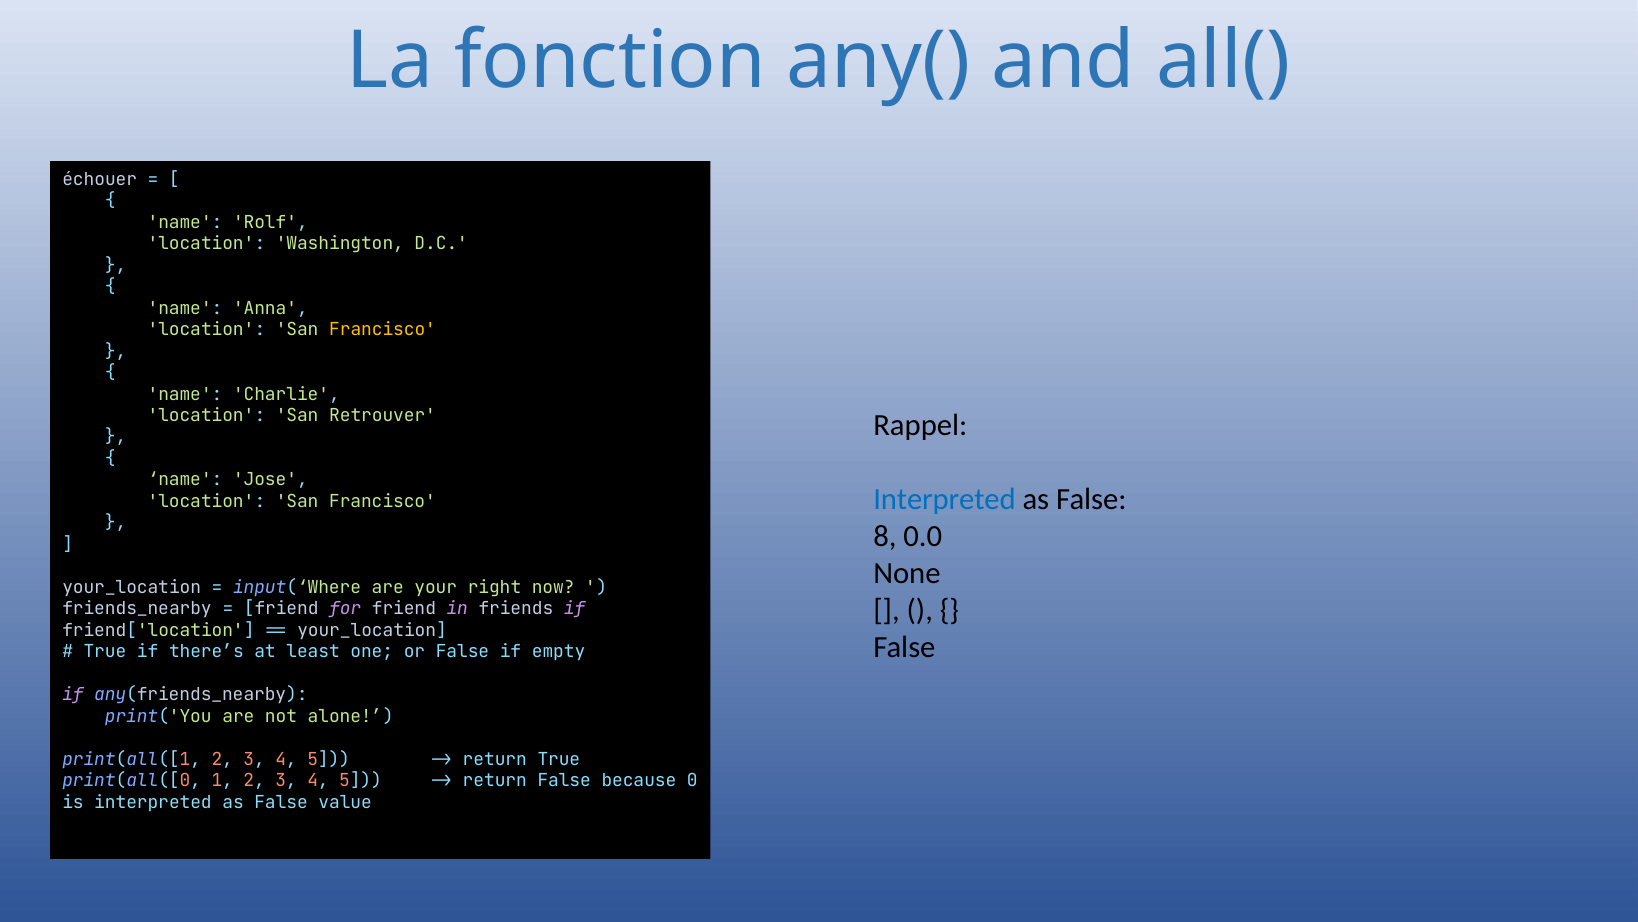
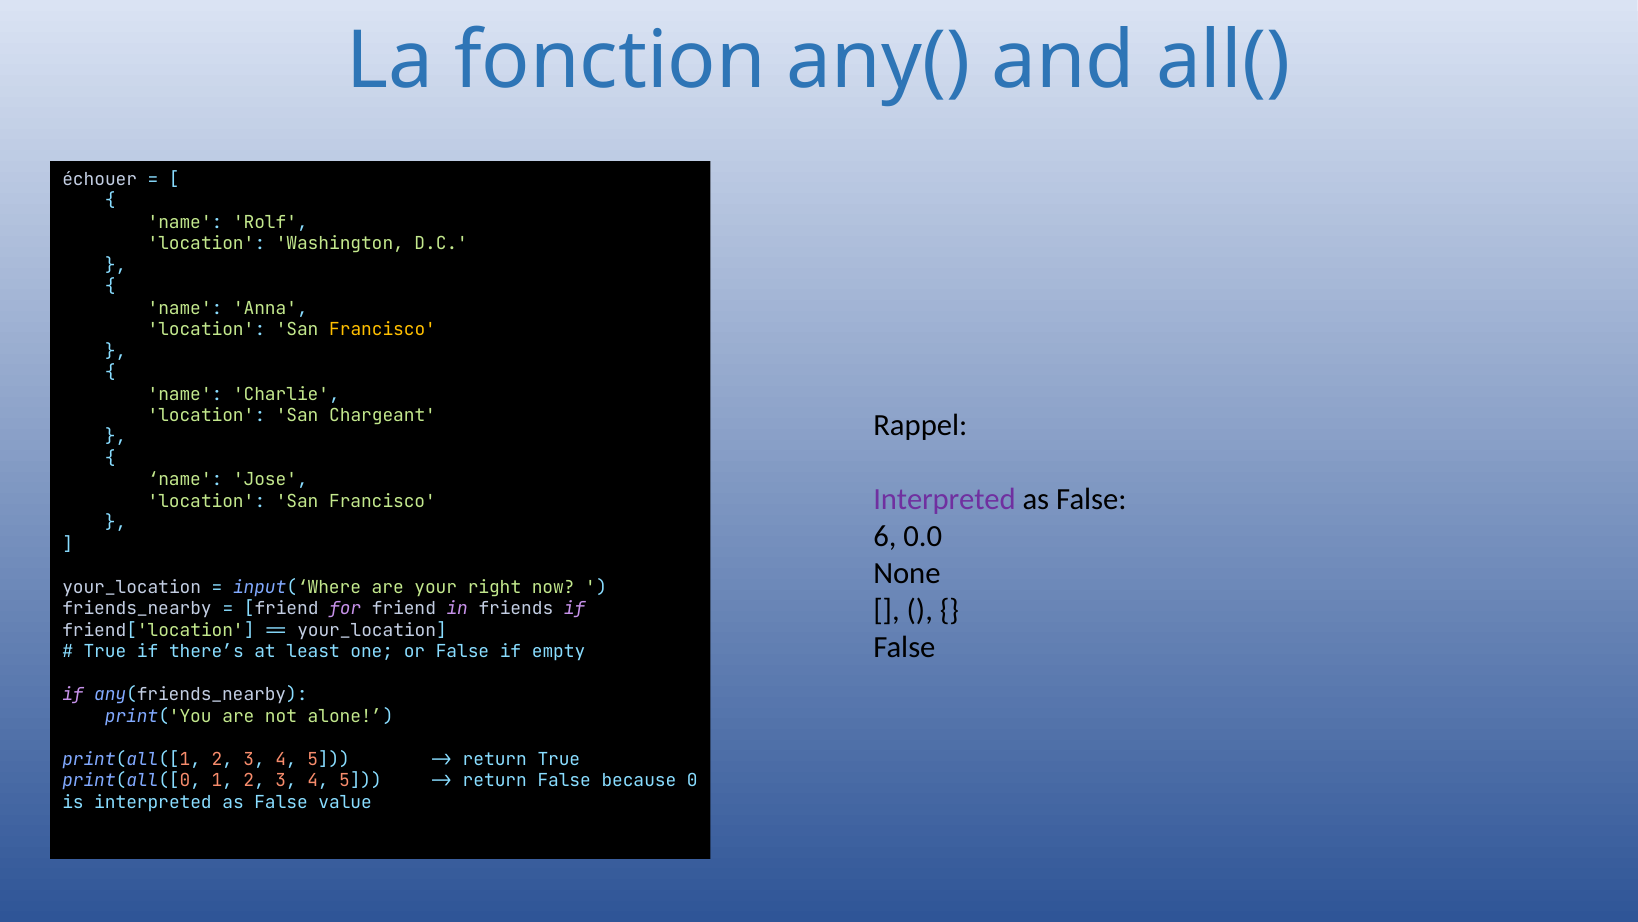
Retrouver: Retrouver -> Chargeant (383, 415)
Interpreted colour: blue -> purple (945, 499)
8: 8 -> 6 (885, 536)
